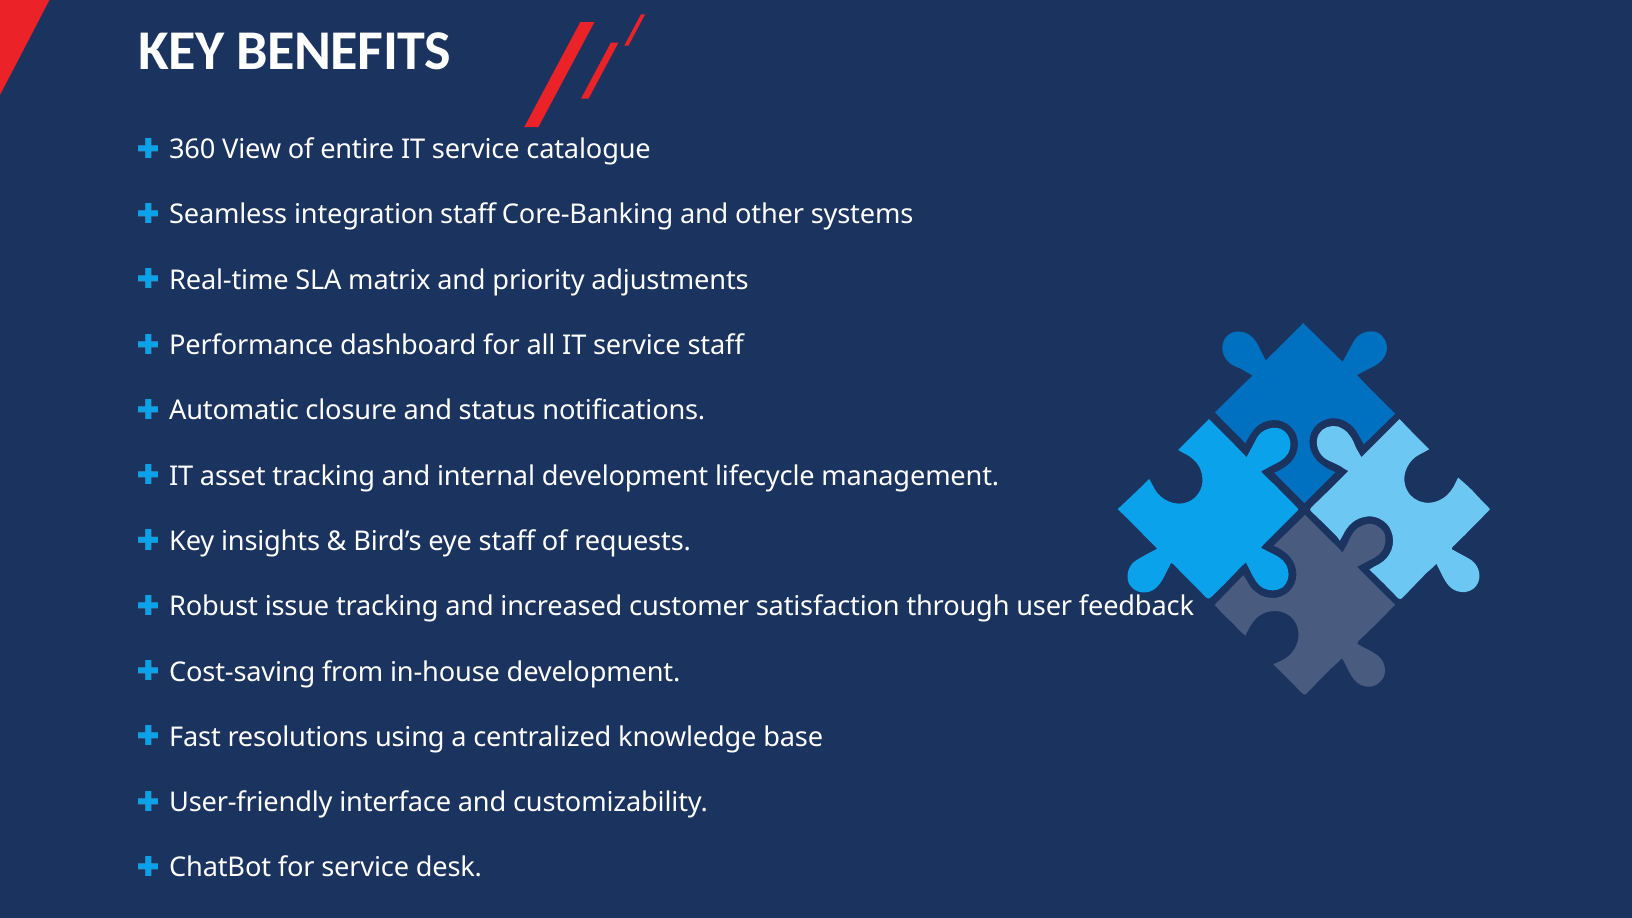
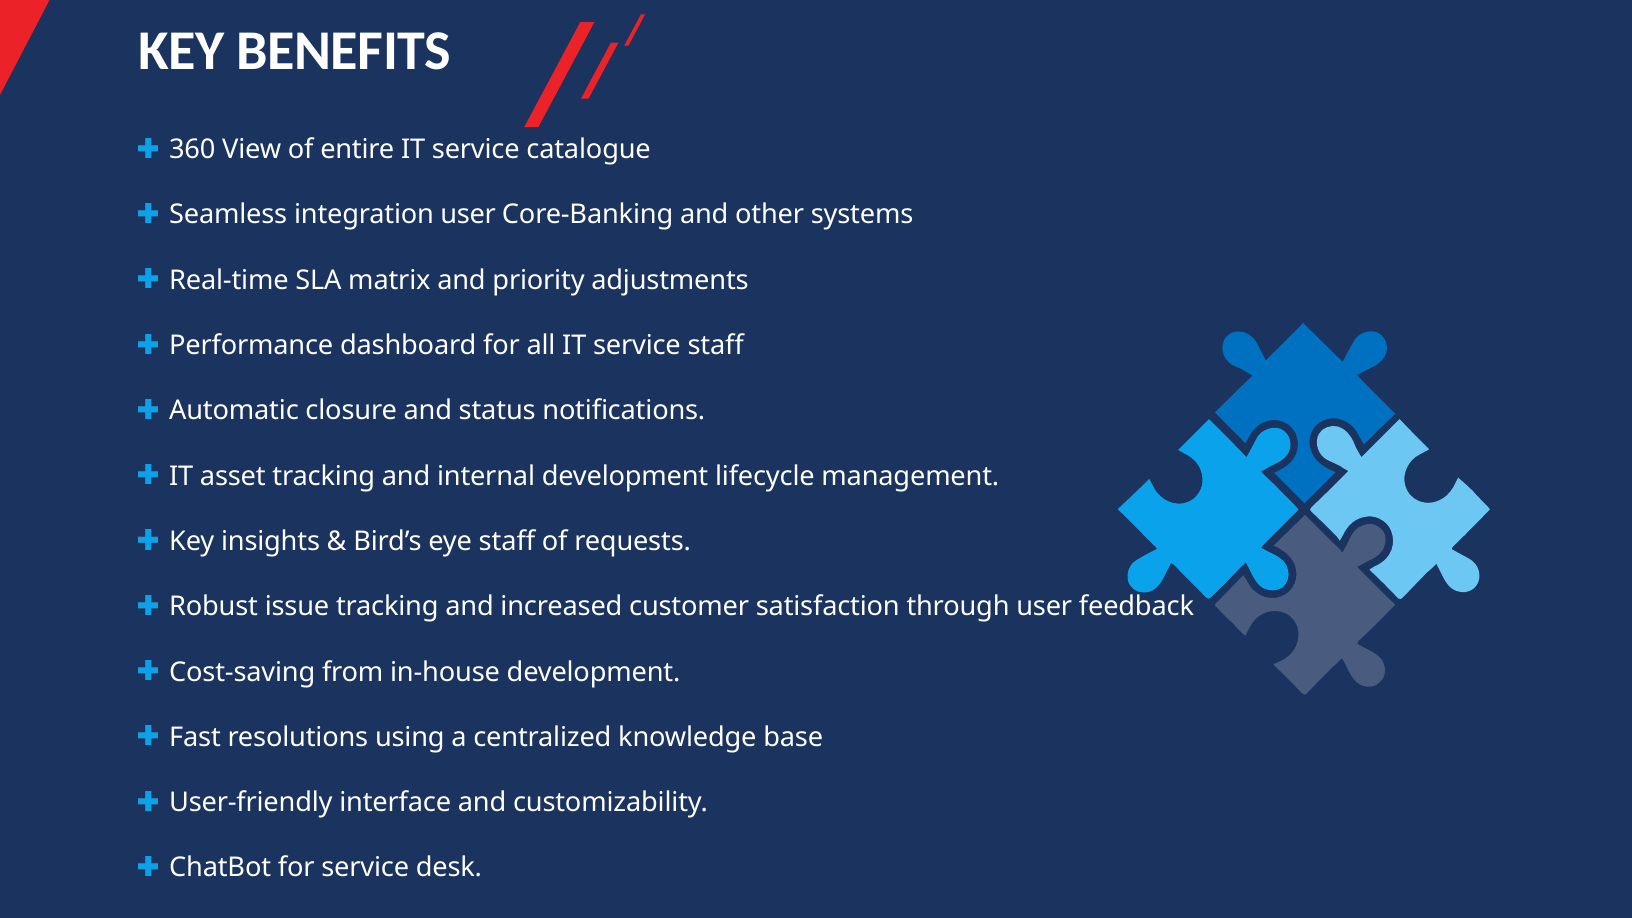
integration staff: staff -> user (468, 215)
